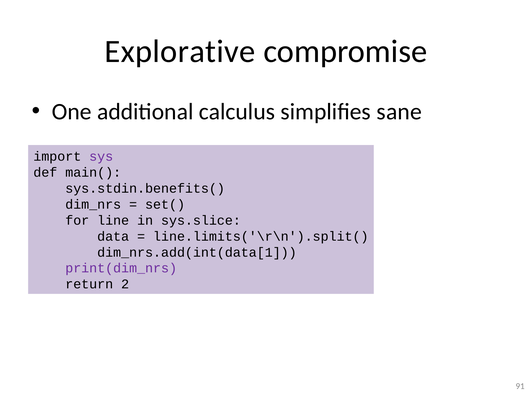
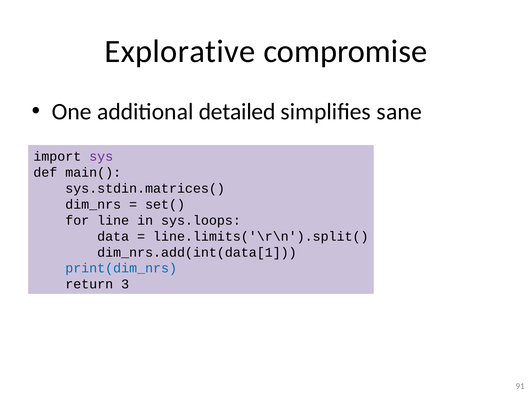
calculus: calculus -> detailed (237, 112)
sys.stdin.benefits(: sys.stdin.benefits( -> sys.stdin.matrices( (145, 188)
sys.slice: sys.slice -> sys.loops (201, 220)
print(dim_nrs colour: purple -> blue (121, 268)
2: 2 -> 3 (125, 284)
